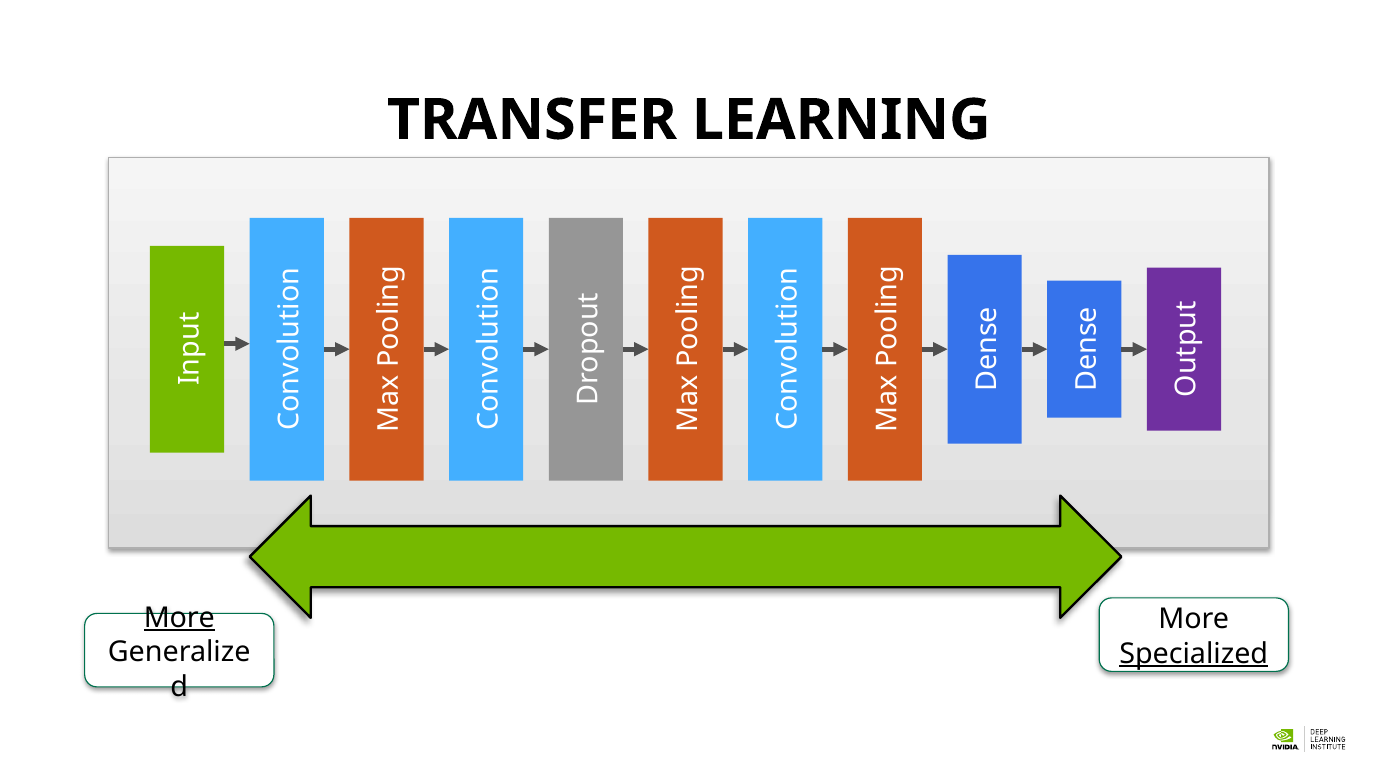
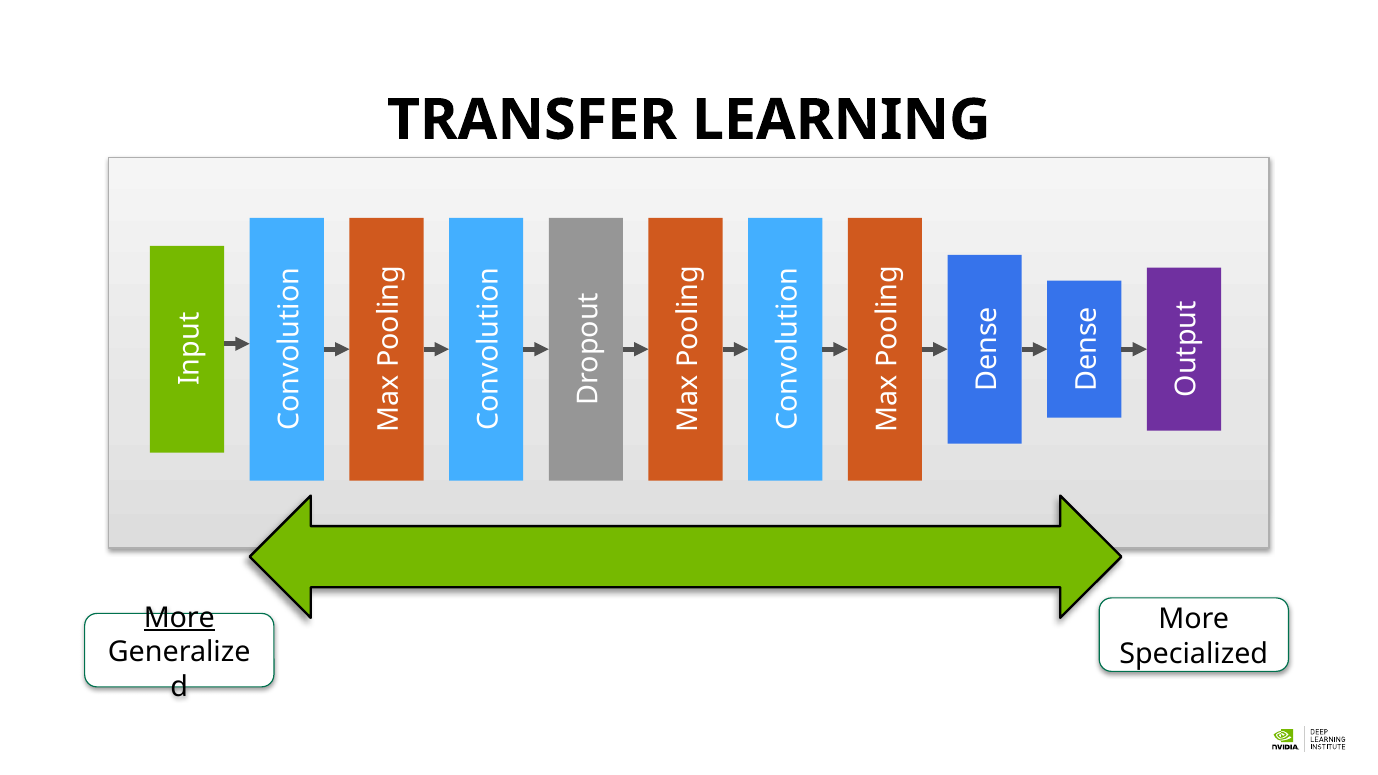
Specialized underline: present -> none (1194, 654)
